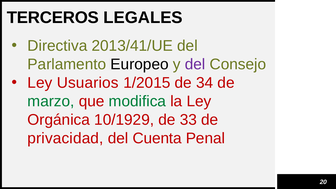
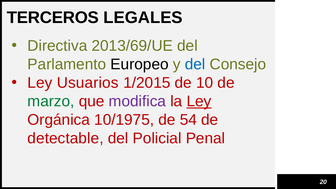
2013/41/UE: 2013/41/UE -> 2013/69/UE (132, 46)
del colour: purple -> blue (195, 64)
34: 34 -> 10 (205, 83)
modifica colour: green -> purple (137, 101)
Ley underline: none -> present (199, 101)
10/1929: 10/1929 -> 10/1975 (124, 120)
33: 33 -> 54 (188, 120)
privacidad: privacidad -> detectable (66, 138)
Cuenta: Cuenta -> Policial (157, 138)
